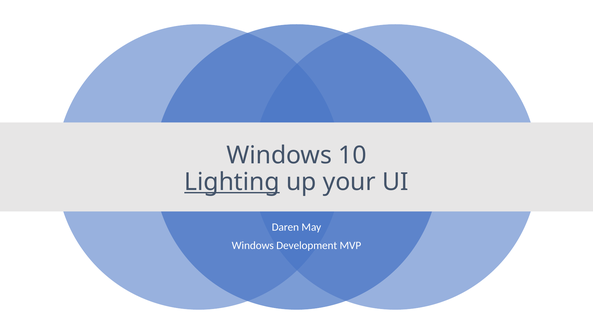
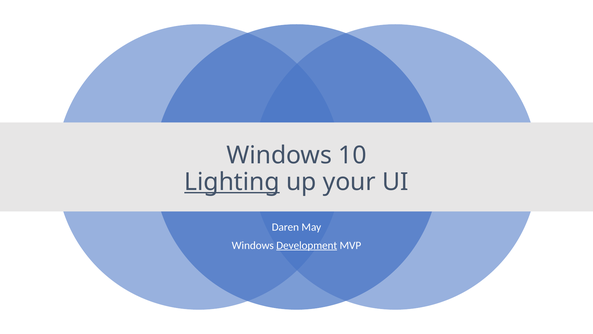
Development underline: none -> present (307, 245)
